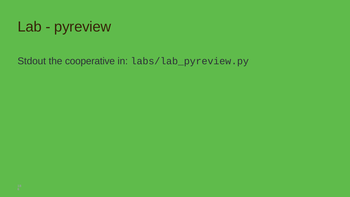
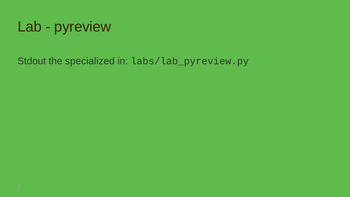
cooperative: cooperative -> specialized (90, 61)
